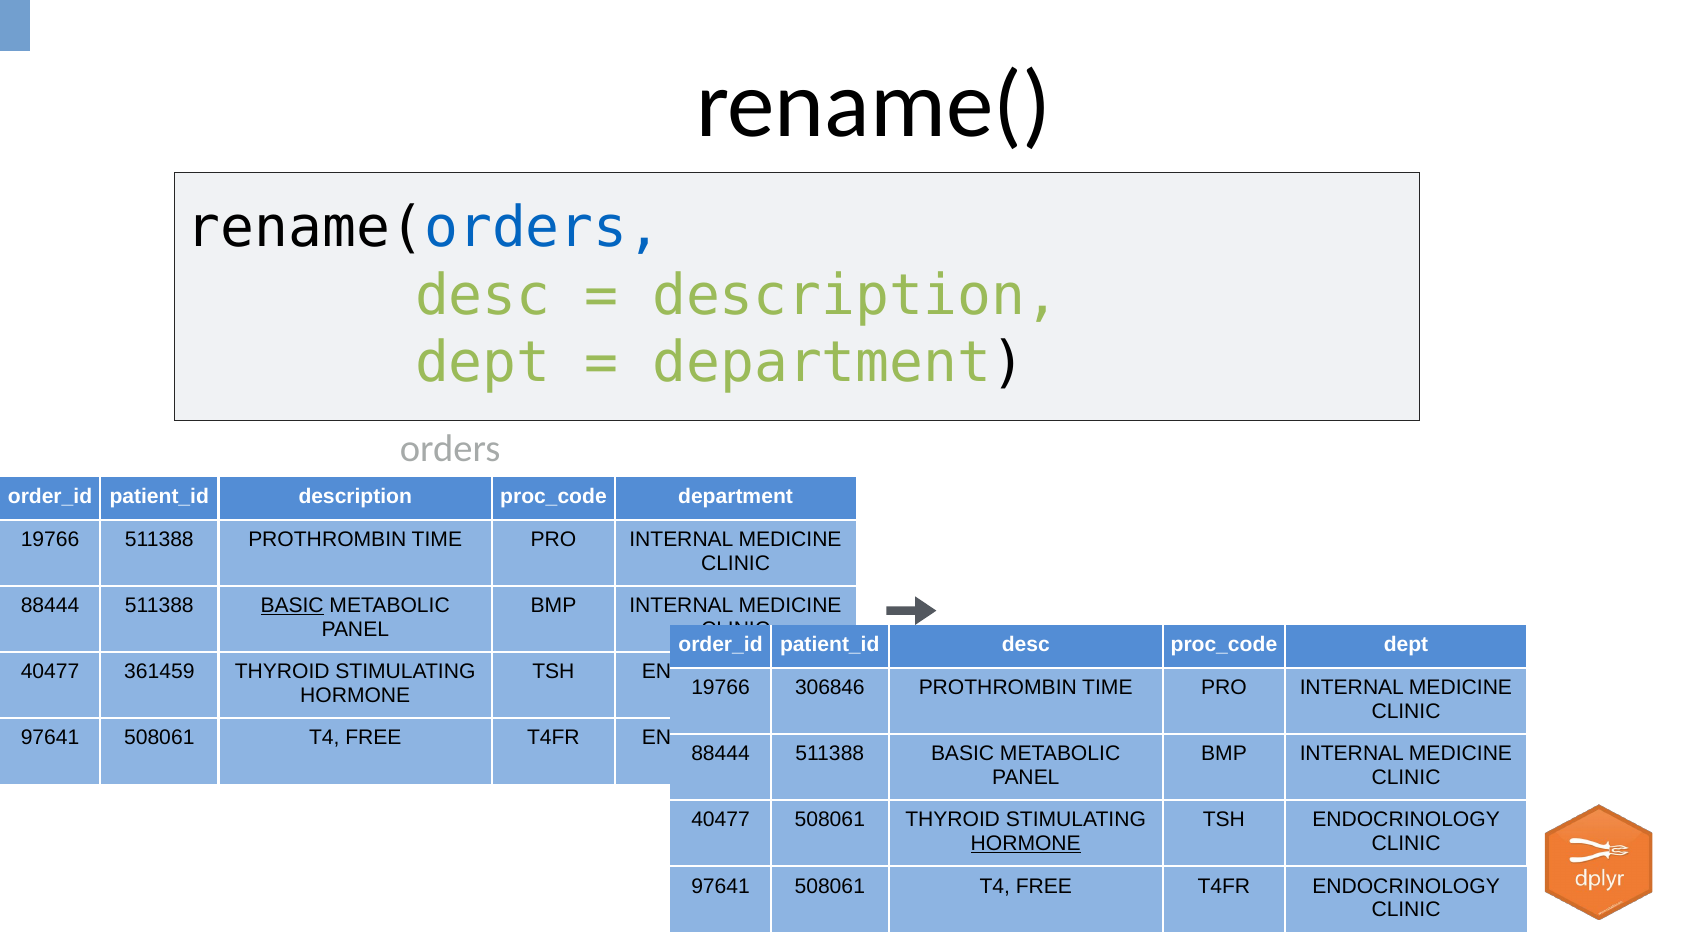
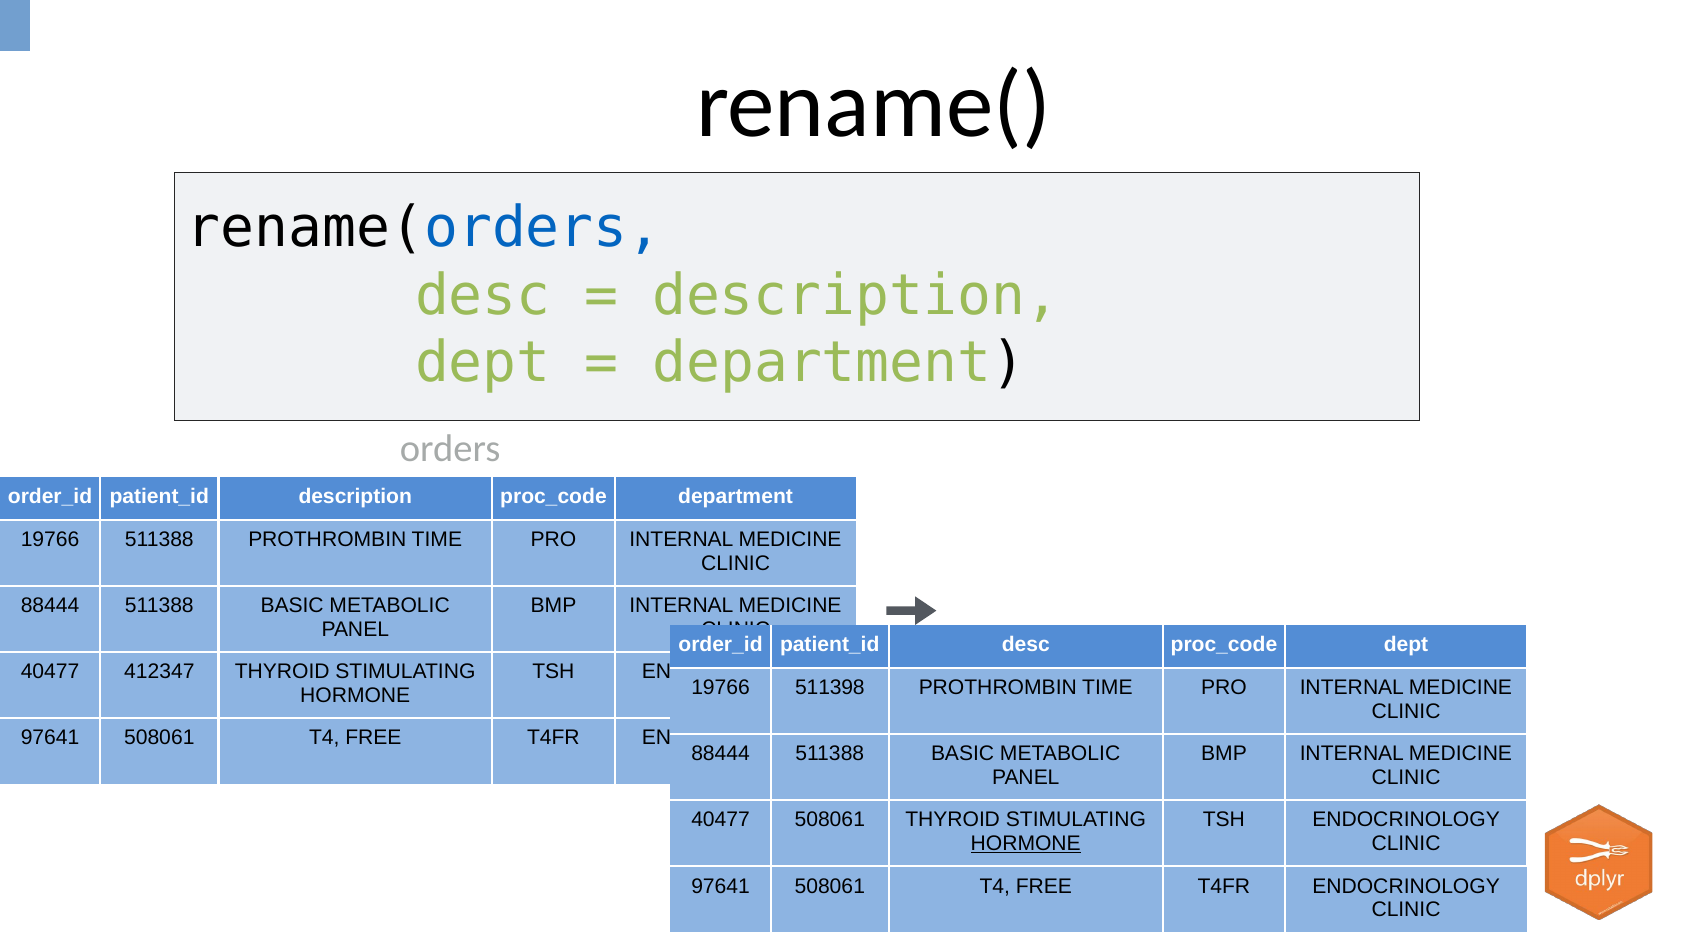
BASIC underline: present -> none (292, 606)
361459: 361459 -> 412347 (159, 672)
306846: 306846 -> 511398 (830, 688)
